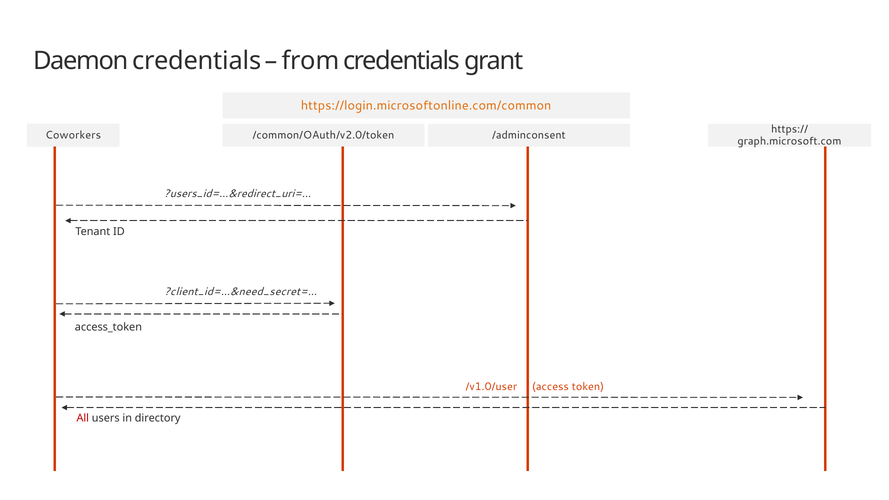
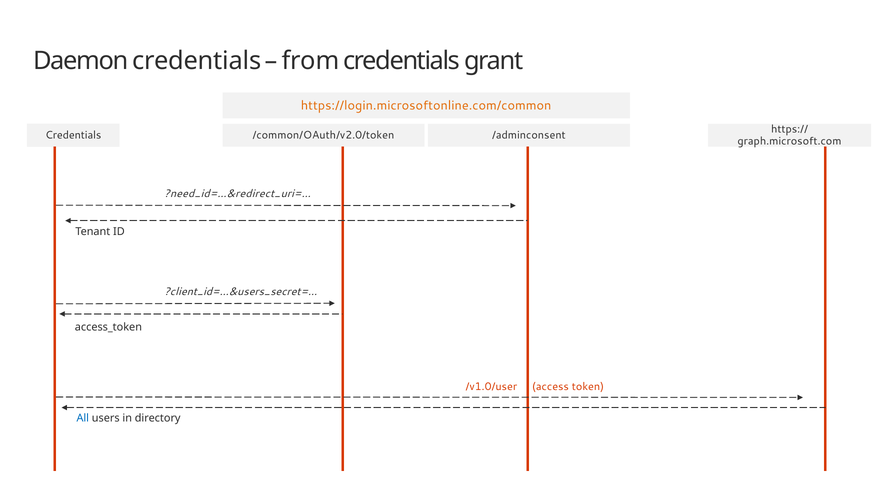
Coworkers: Coworkers -> Credentials (73, 135)
?users_id=…&redirect_uri=…: ?users_id=…&redirect_uri=… -> ?need_id=…&redirect_uri=… (238, 194)
?client_id=…&need_secret=…: ?client_id=…&need_secret=… -> ?client_id=…&users_secret=… (241, 292)
All colour: red -> blue (83, 418)
